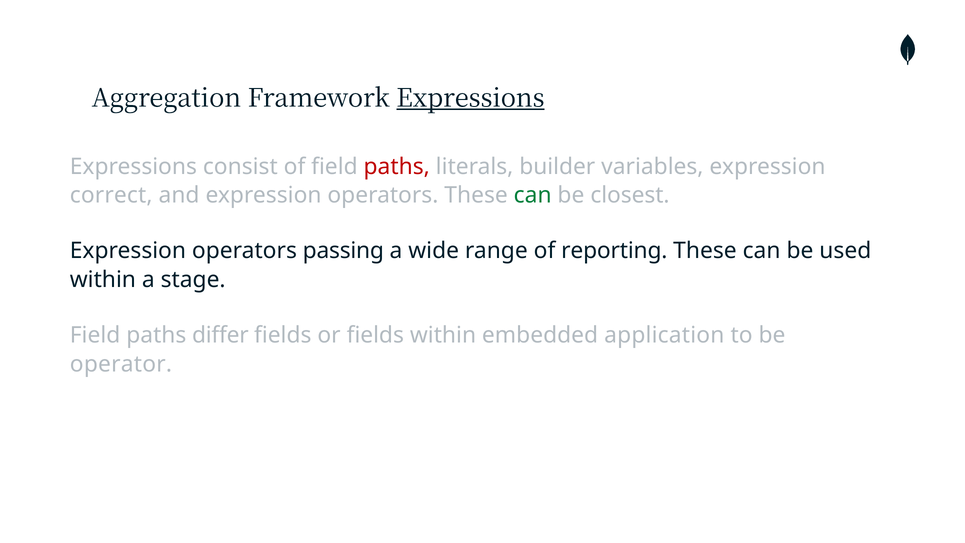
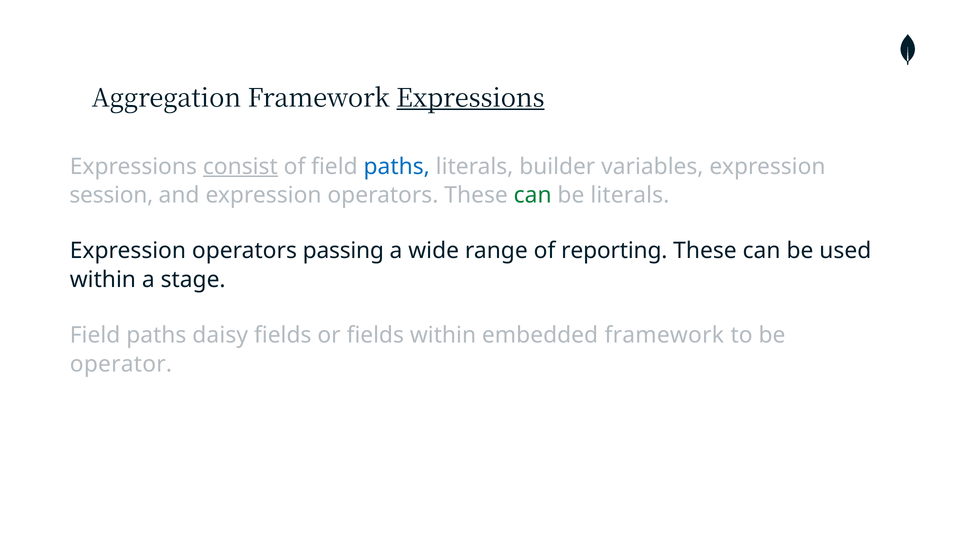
consist underline: none -> present (240, 166)
paths colour: red -> blue (397, 166)
correct: correct -> session (111, 195)
be closest: closest -> literals (630, 195)
differ: differ -> daisy (220, 335)
embedded application: application -> framework (664, 335)
